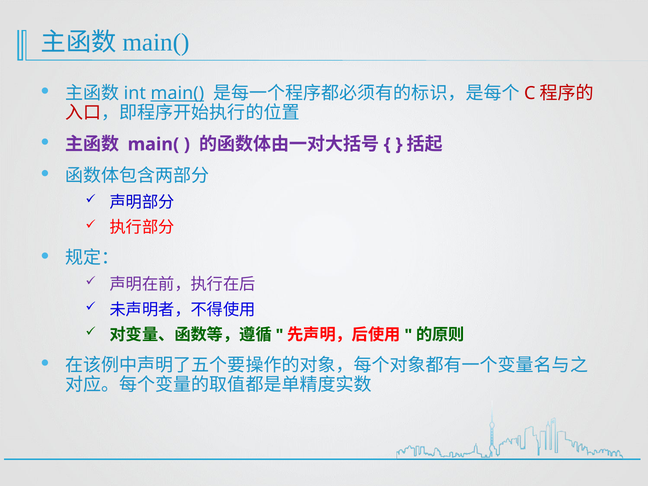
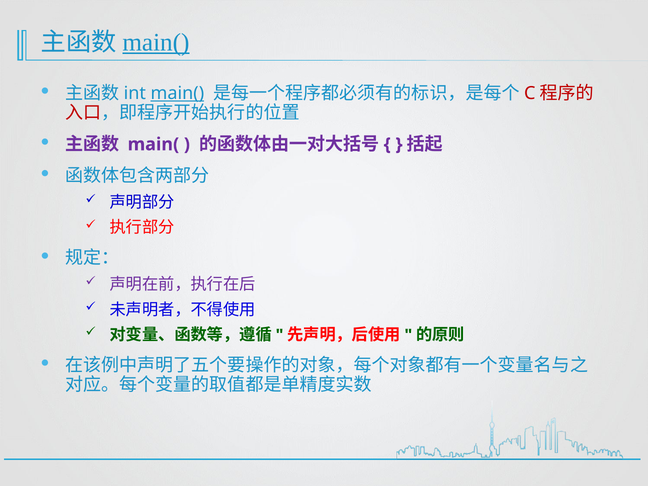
main( underline: none -> present (156, 43)
